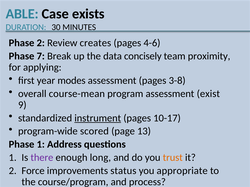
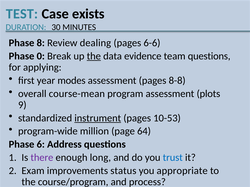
ABLE: ABLE -> TEST (22, 14)
Phase 2: 2 -> 8 (41, 43)
creates: creates -> dealing (95, 43)
4-6: 4-6 -> 6-6 (152, 43)
7: 7 -> 0 (41, 56)
the underline: none -> present (94, 56)
concisely: concisely -> evidence (143, 56)
team proximity: proximity -> questions (209, 56)
3-8: 3-8 -> 8-8 (177, 81)
exist: exist -> plots (208, 94)
10-17: 10-17 -> 10-53 (167, 118)
scored: scored -> million (94, 131)
13: 13 -> 64 (144, 131)
Phase 1: 1 -> 6 (41, 145)
trust colour: orange -> blue (173, 158)
Force: Force -> Exam (33, 171)
